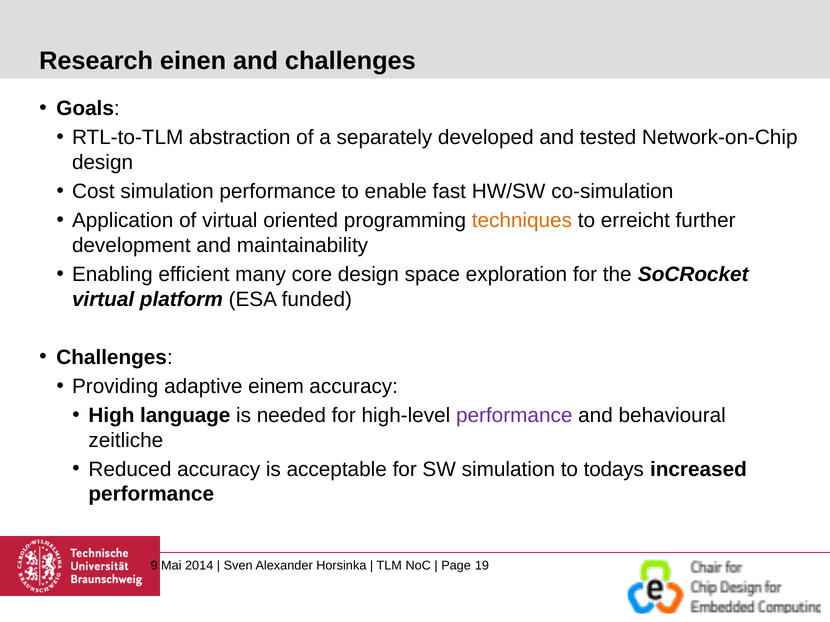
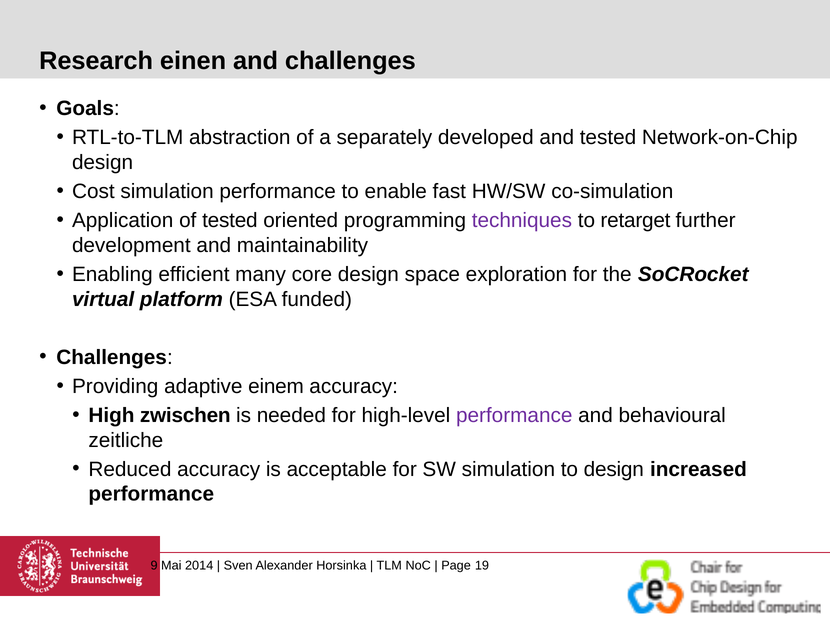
of virtual: virtual -> tested (230, 221)
techniques colour: orange -> purple (522, 221)
erreicht: erreicht -> retarget (635, 221)
language: language -> zwischen (185, 416)
to todays: todays -> design (614, 470)
